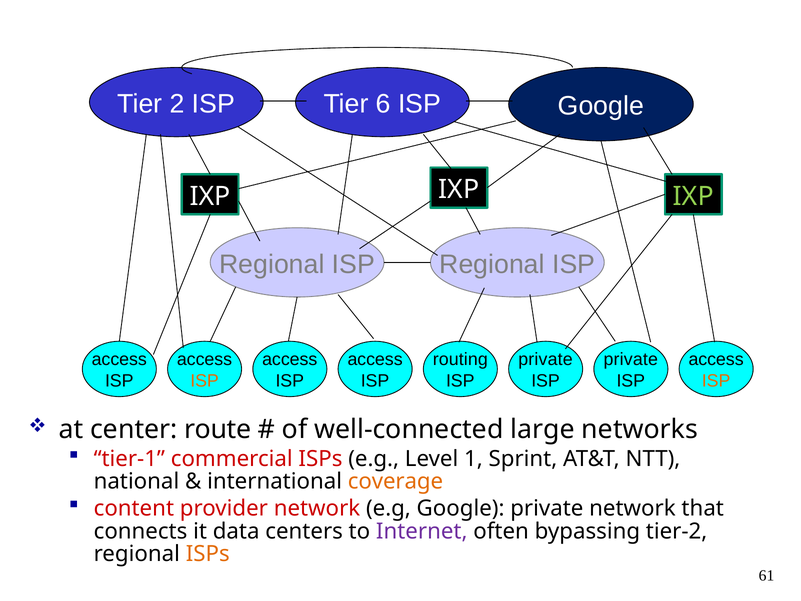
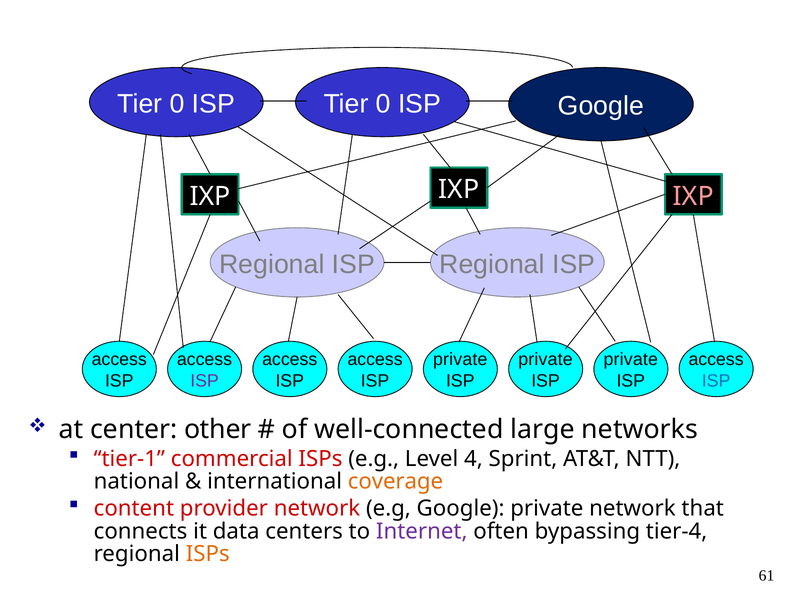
2: 2 -> 0 (177, 104)
ISP Tier 6: 6 -> 0 (383, 104)
IXP colour: light green -> pink (693, 196)
routing: routing -> private (460, 359)
ISP colour: orange -> purple (205, 381)
ISP colour: orange -> blue (716, 381)
route: route -> other (218, 429)
1: 1 -> 4 (473, 459)
tier-2: tier-2 -> tier-4 (677, 531)
